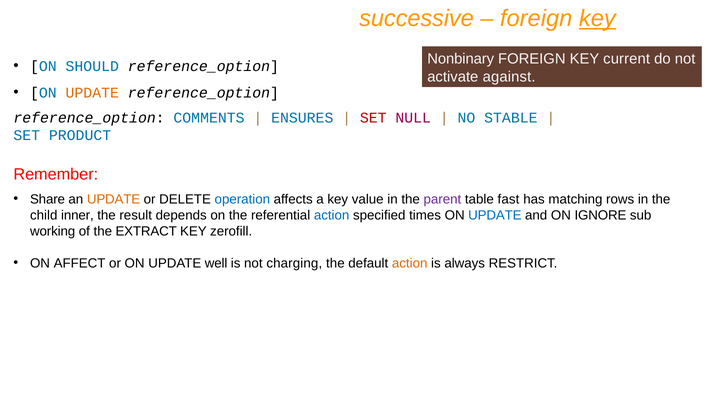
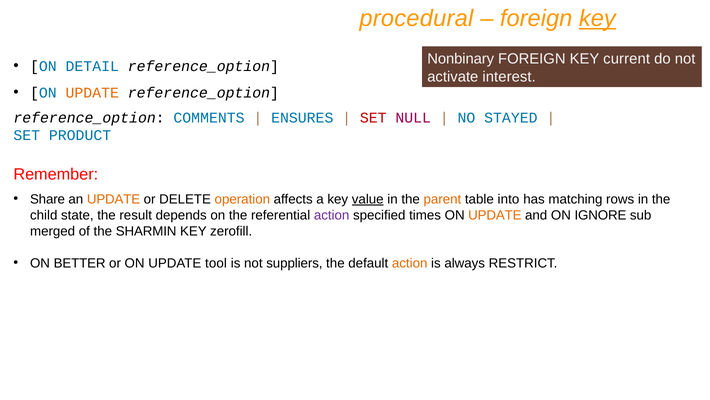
successive: successive -> procedural (416, 18)
SHOULD: SHOULD -> DETAIL (92, 66)
against: against -> interest (509, 77)
STABLE: STABLE -> STAYED (511, 118)
operation colour: blue -> orange (242, 199)
value underline: none -> present (368, 199)
parent colour: purple -> orange (442, 199)
fast: fast -> into (508, 199)
inner: inner -> state (77, 215)
action colour: blue -> purple (332, 215)
UPDATE colour: blue -> orange (495, 215)
working: working -> merged (53, 231)
EXTRACT: EXTRACT -> SHARMIN (146, 231)
AFFECT: AFFECT -> BETTER (80, 263)
well: well -> tool (216, 263)
charging: charging -> suppliers (294, 263)
